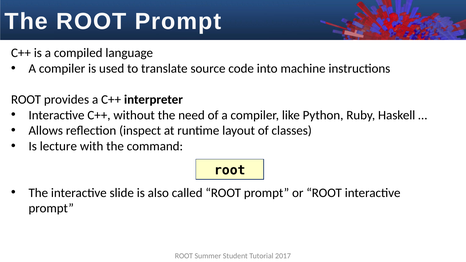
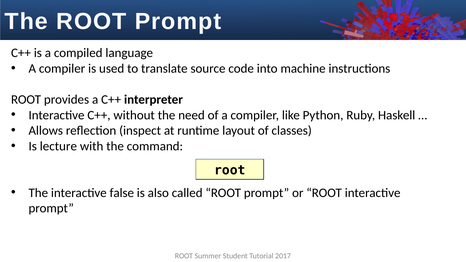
slide: slide -> false (122, 193)
